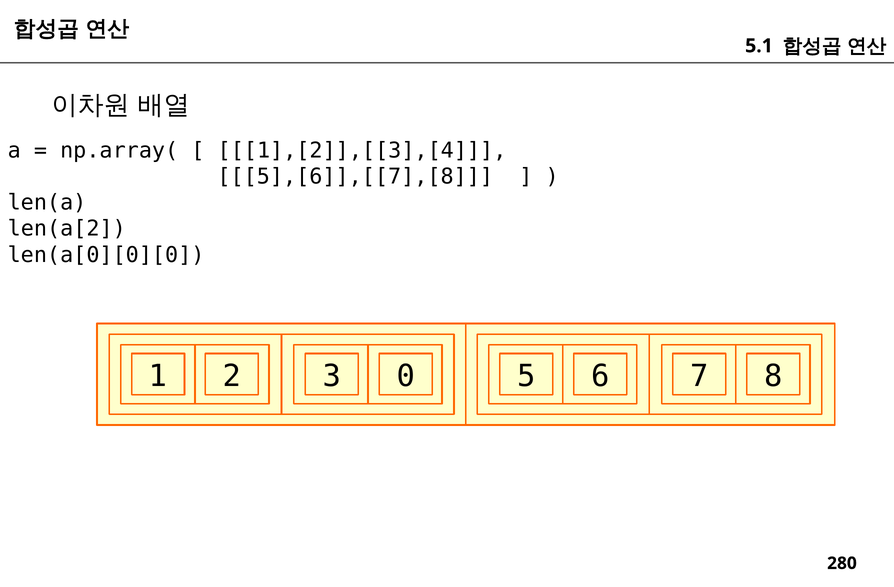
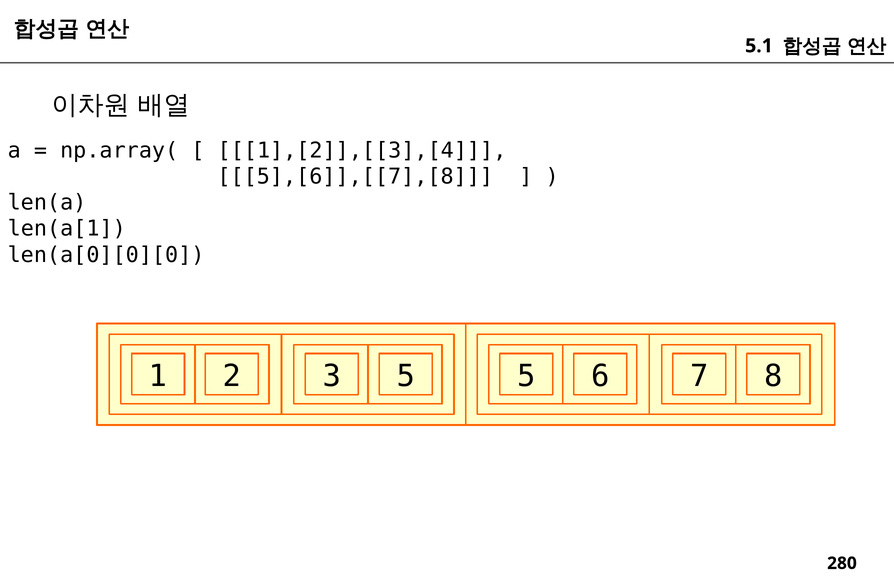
len(a[2: len(a[2 -> len(a[1 (67, 229)
3 0: 0 -> 5 (406, 376)
